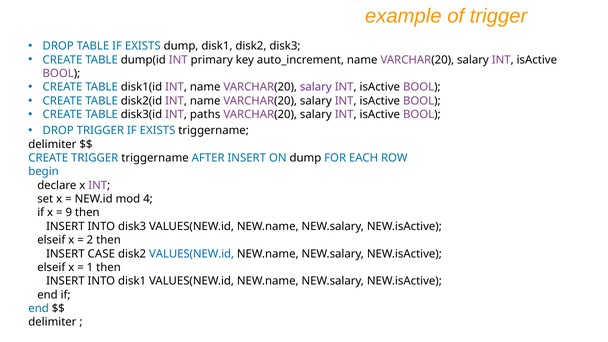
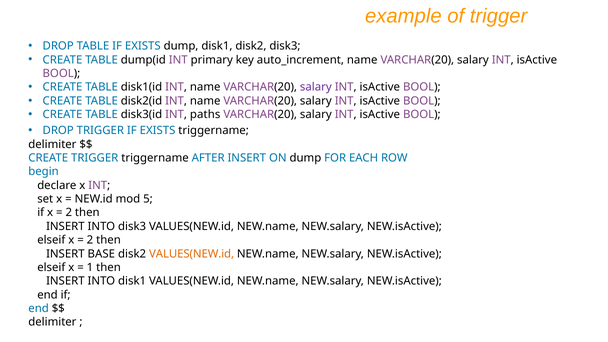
4: 4 -> 5 (148, 199)
9: 9 -> 2 (69, 213)
CASE: CASE -> BASE (101, 254)
VALUES(NEW.id colour: blue -> orange (192, 254)
